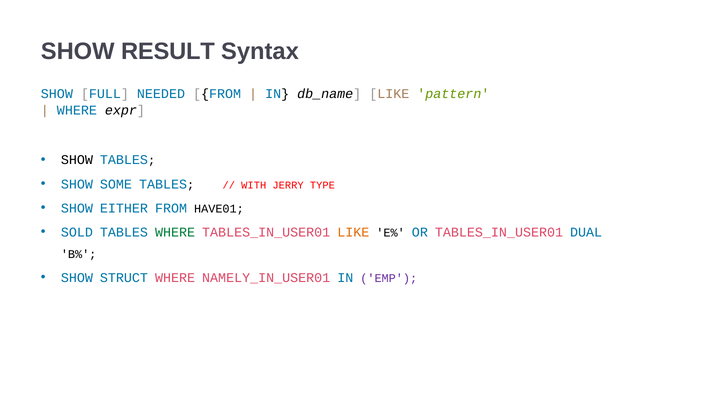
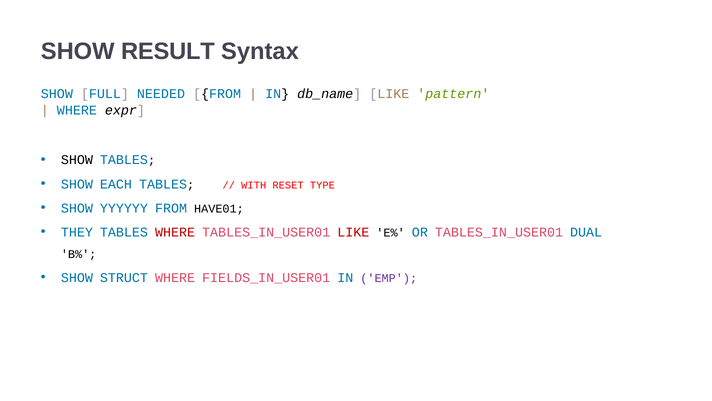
SOME: SOME -> EACH (116, 184)
JERRY: JERRY -> RESET (288, 185)
EITHER: EITHER -> YYYYYY (124, 208)
SOLD: SOLD -> THEY (77, 232)
WHERE colour: green -> red (175, 232)
LIKE colour: orange -> red (353, 232)
NAMELY_IN_USER01: NAMELY_IN_USER01 -> FIELDS_IN_USER01 (266, 277)
